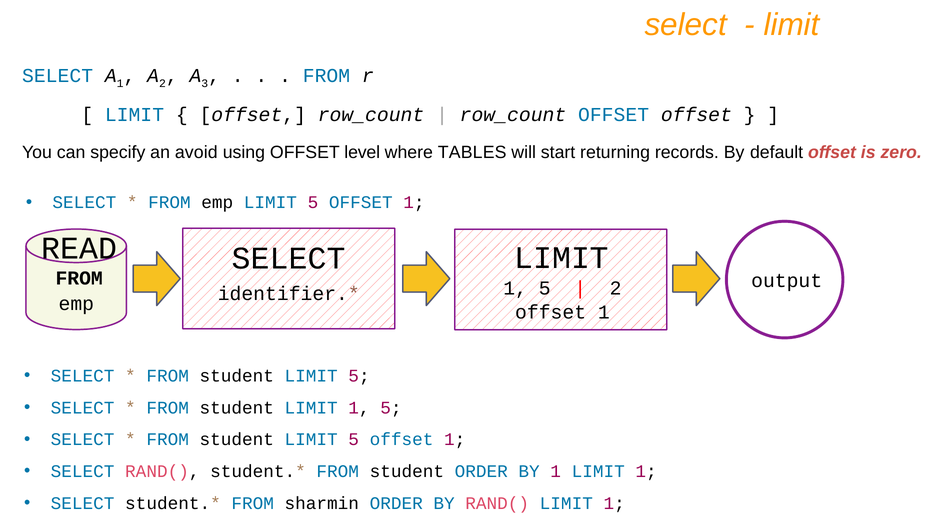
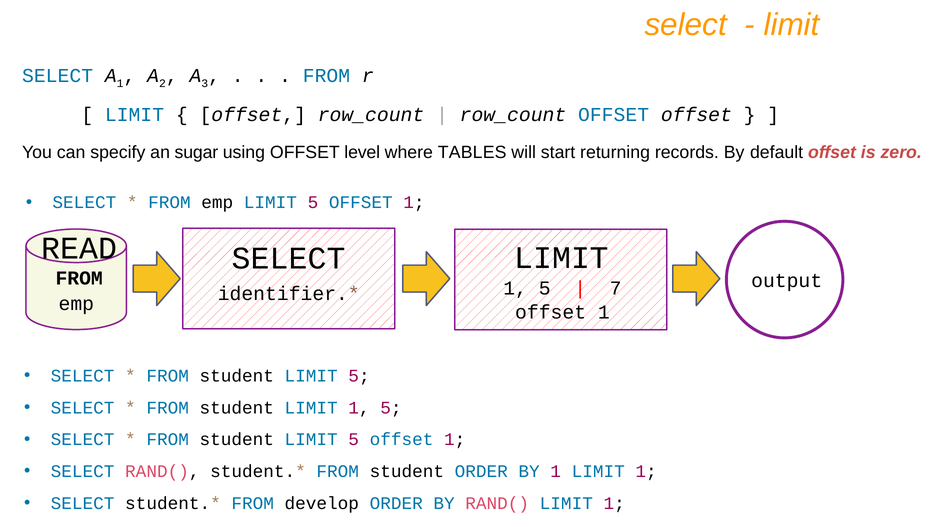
avoid: avoid -> sugar (196, 152)
2: 2 -> 7 (616, 288)
sharmin: sharmin -> develop (322, 503)
